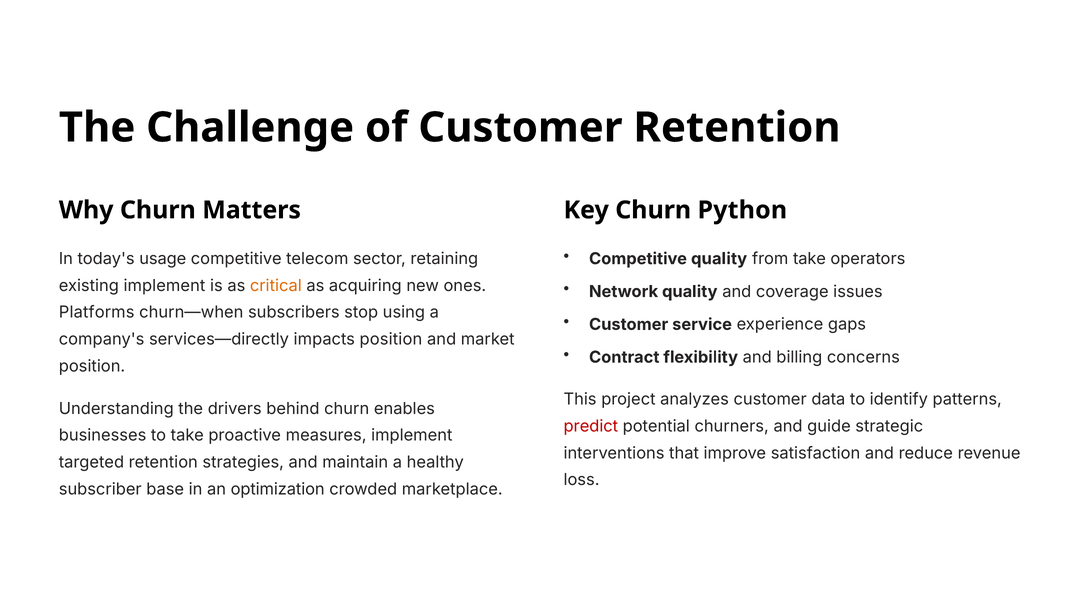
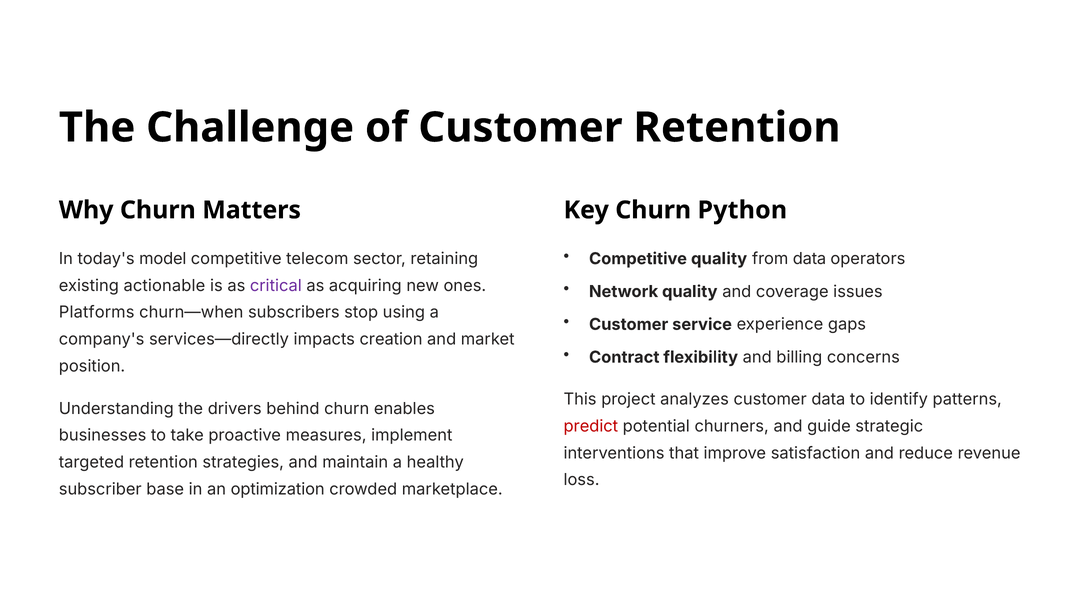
from take: take -> data (809, 258)
usage: usage -> model (163, 258)
existing implement: implement -> actionable (164, 285)
critical colour: orange -> purple (276, 285)
impacts position: position -> creation (391, 339)
